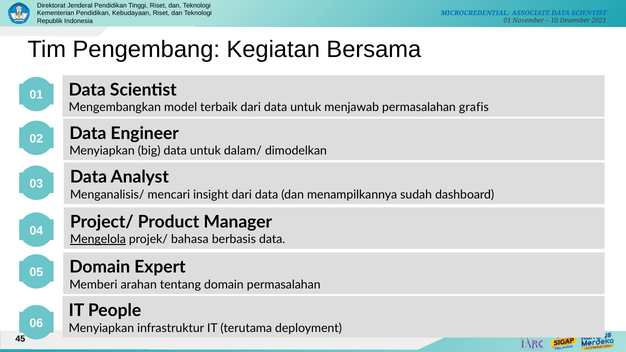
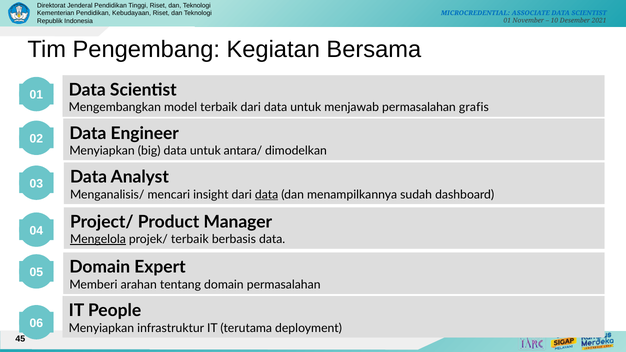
dalam/: dalam/ -> antara/ (243, 151)
data underline: none -> present (267, 195)
projek/ bahasa: bahasa -> terbaik (190, 239)
